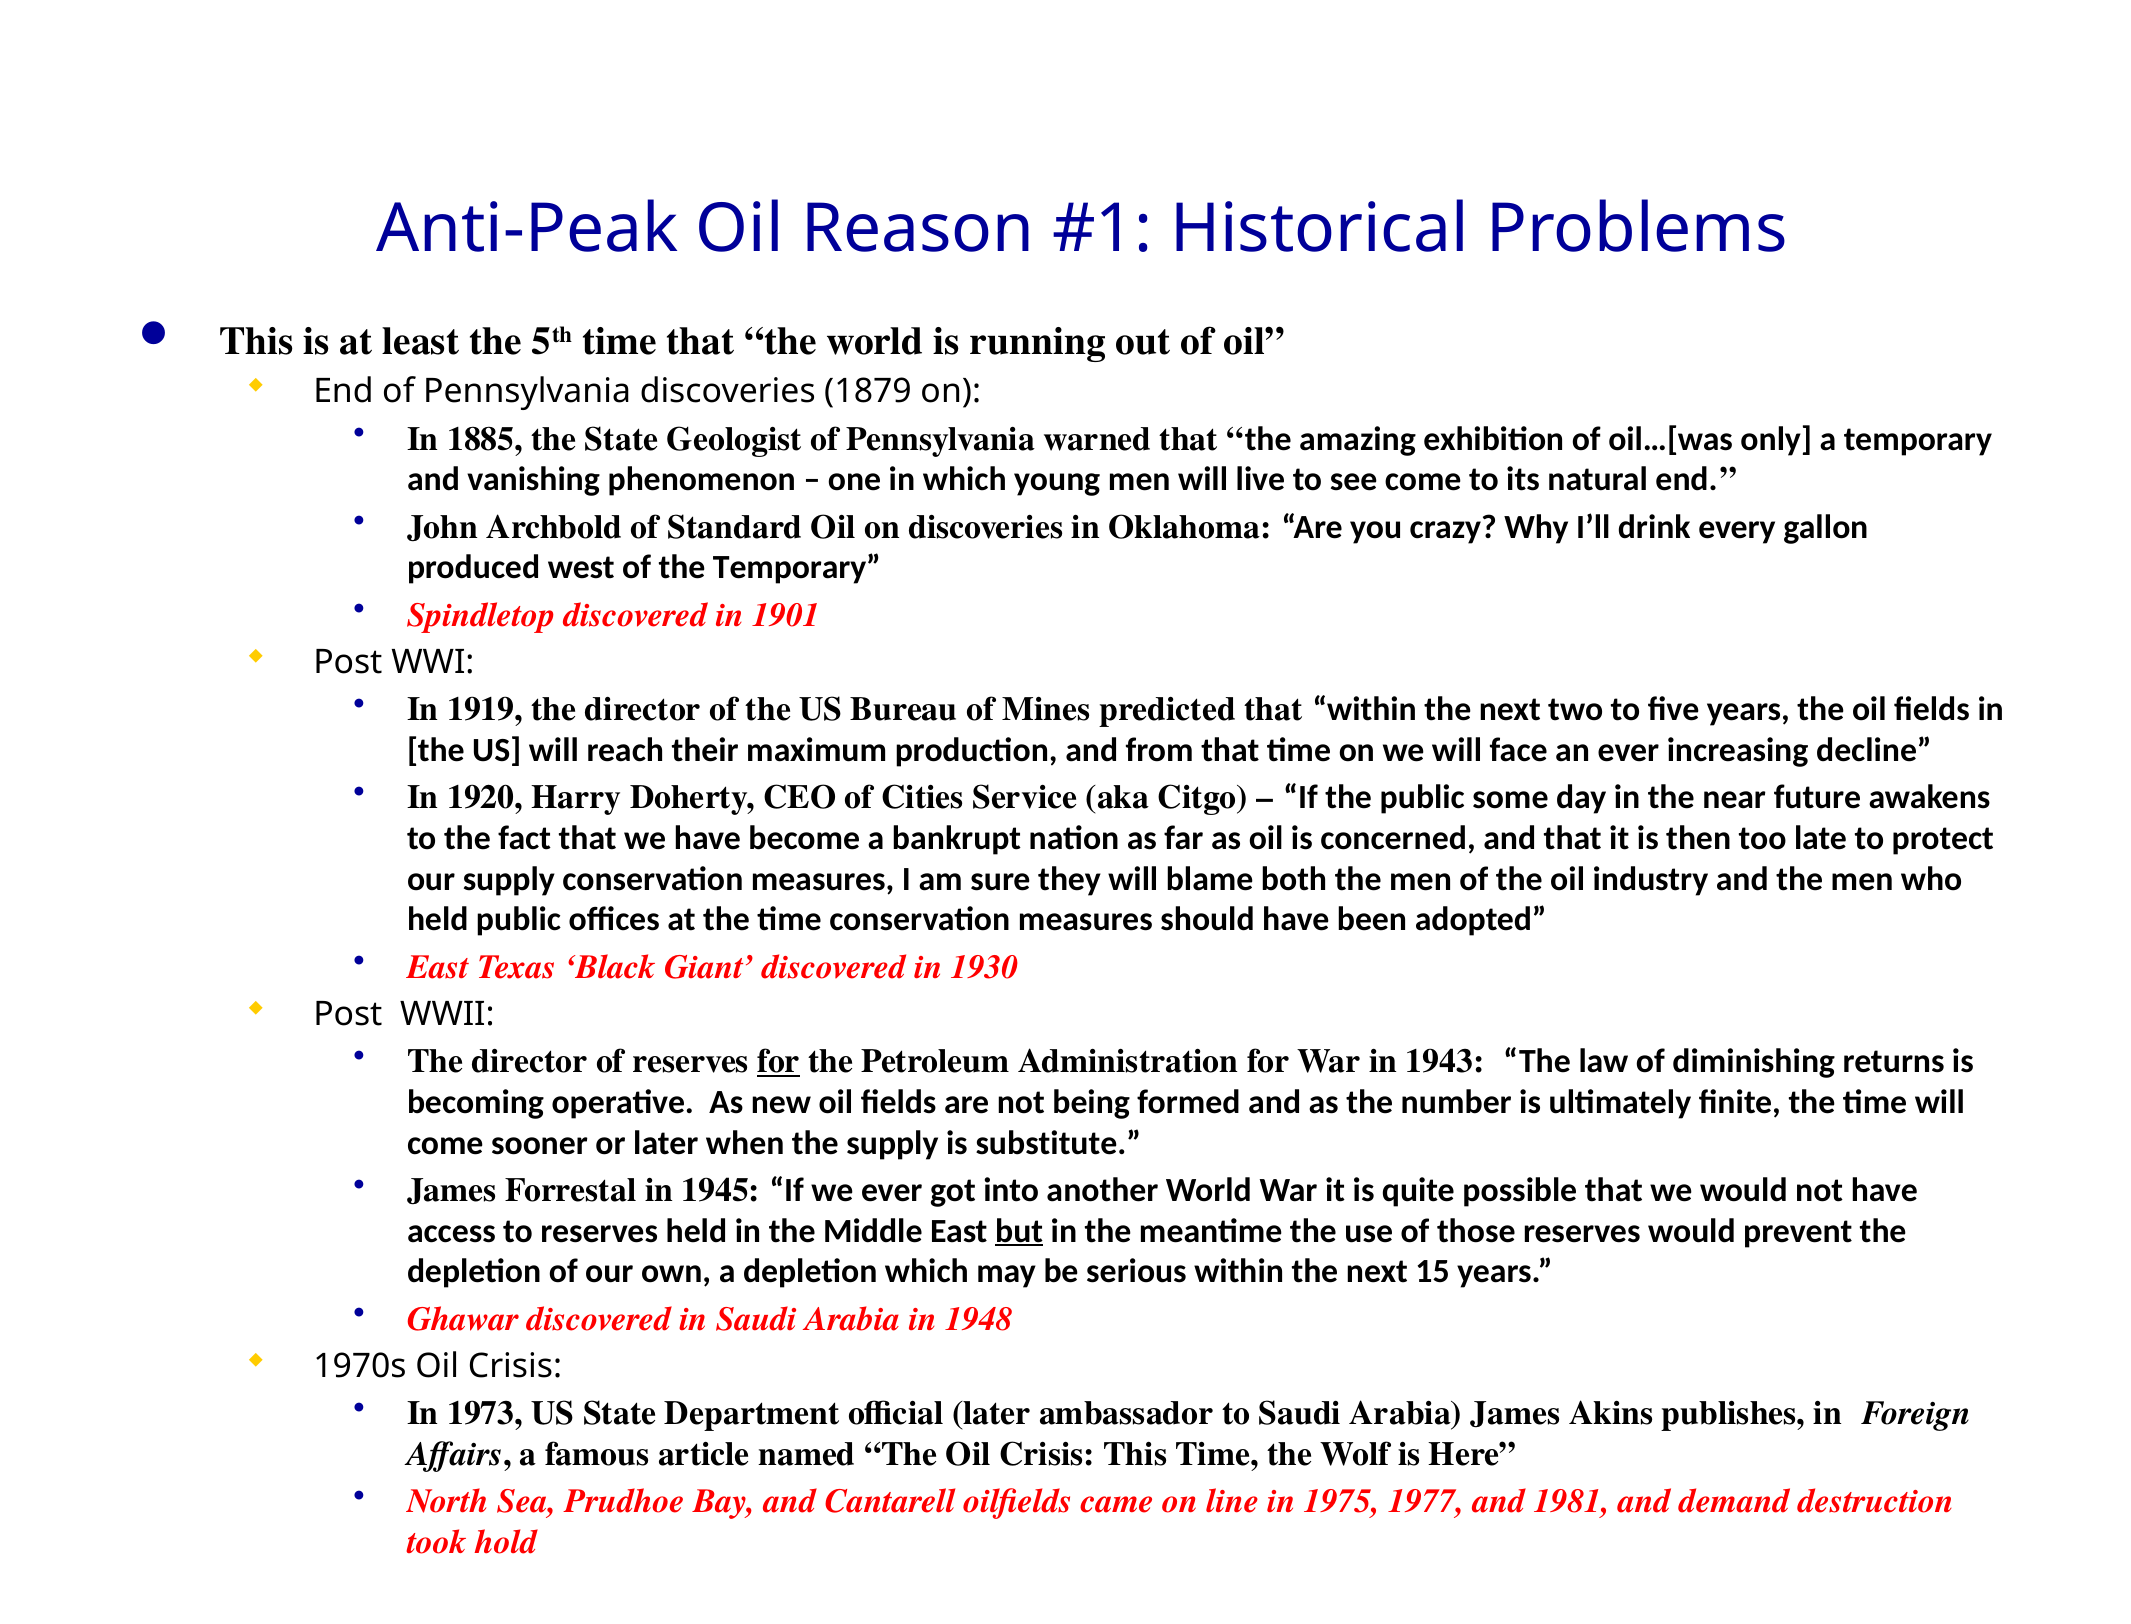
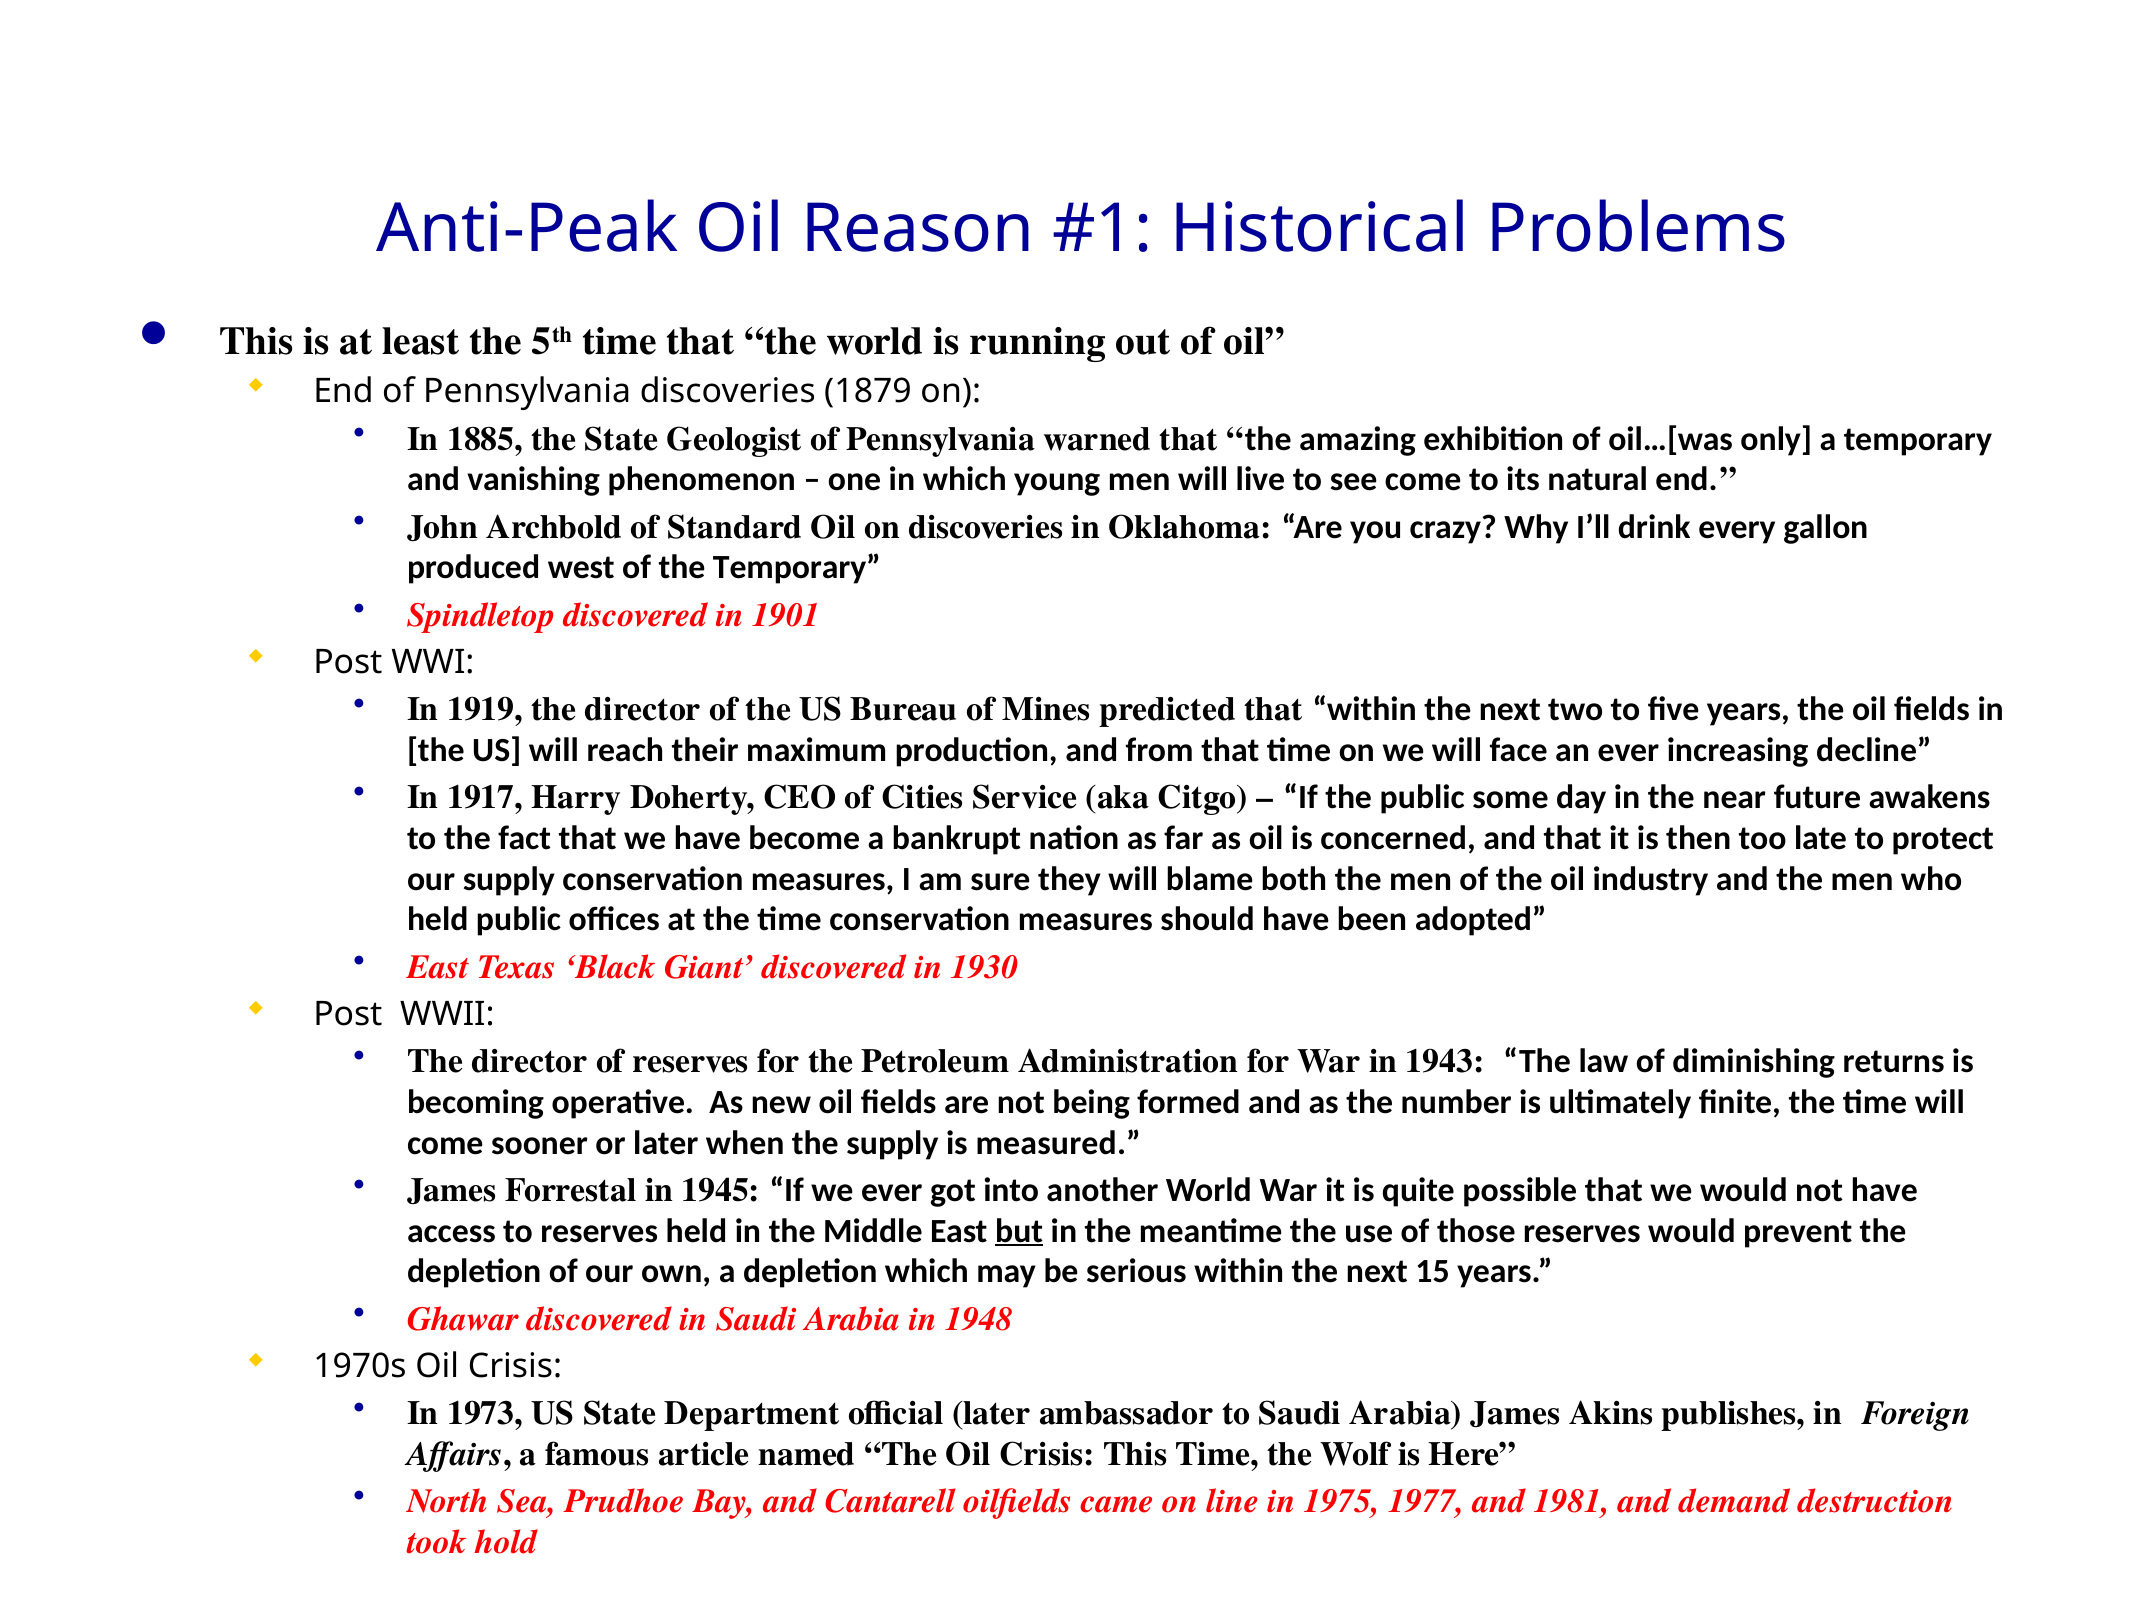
1920: 1920 -> 1917 (485, 798)
for underline: present -> none (779, 1061)
substitute: substitute -> measured (1058, 1143)
